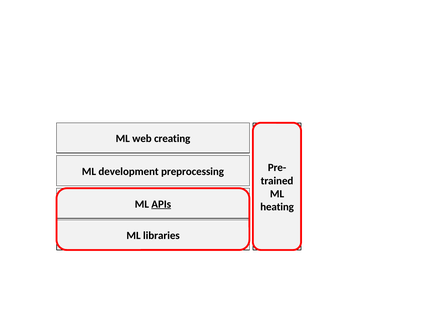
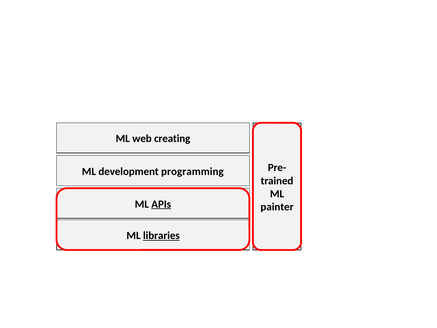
preprocessing: preprocessing -> programming (192, 171)
heating: heating -> painter (277, 207)
libraries underline: none -> present (161, 236)
